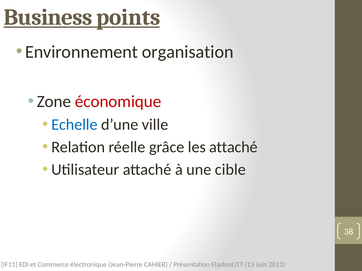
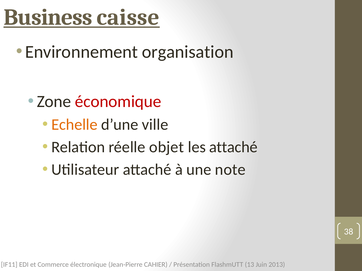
points: points -> caisse (128, 17)
Echelle colour: blue -> orange (74, 125)
grâce: grâce -> objet (167, 147)
cible: cible -> note (230, 170)
